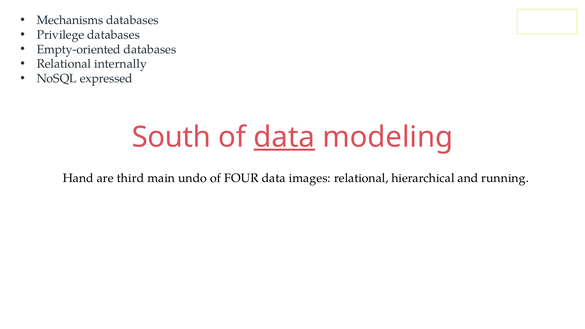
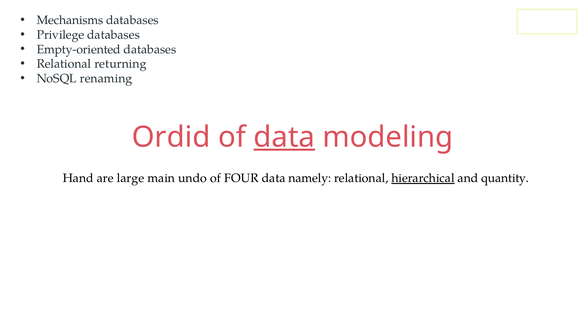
internally: internally -> returning (120, 64)
expressed: expressed -> renaming (106, 79)
South: South -> Ordid (171, 137)
third: third -> large (130, 178)
images: images -> namely (310, 178)
hierarchical underline: none -> present (423, 178)
running: running -> quantity (505, 178)
